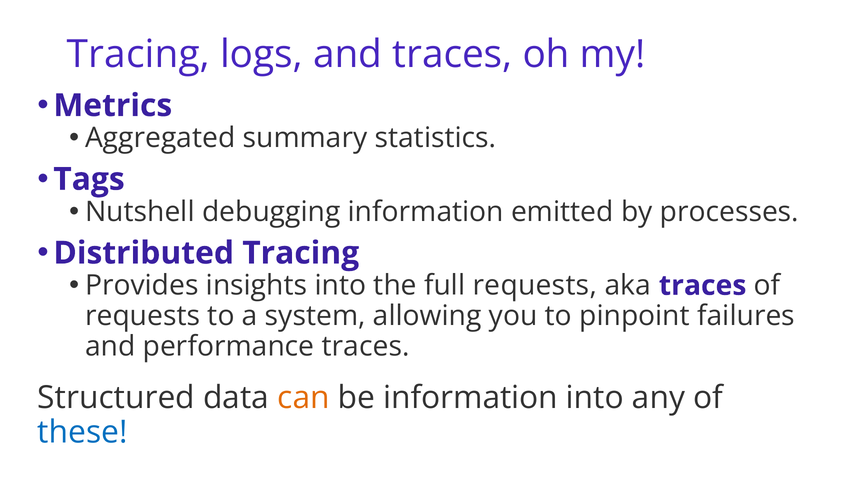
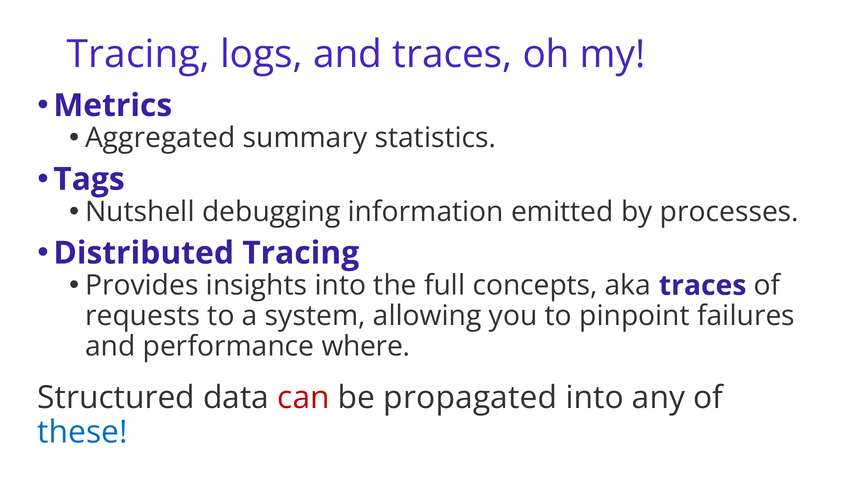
full requests: requests -> concepts (535, 286)
performance traces: traces -> where (366, 347)
can colour: orange -> red (304, 398)
be information: information -> propagated (470, 398)
